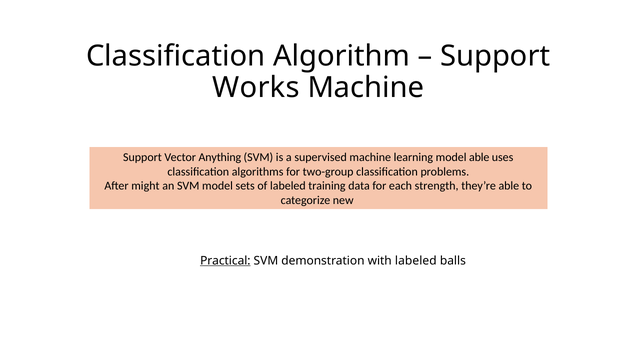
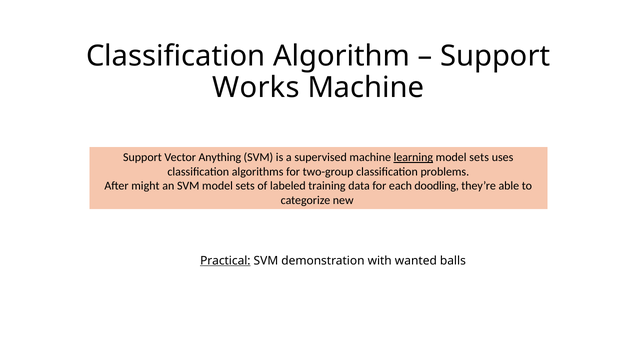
learning underline: none -> present (413, 158)
able: able -> sets (479, 158)
strength: strength -> doodling (437, 186)
with labeled: labeled -> wanted (416, 261)
